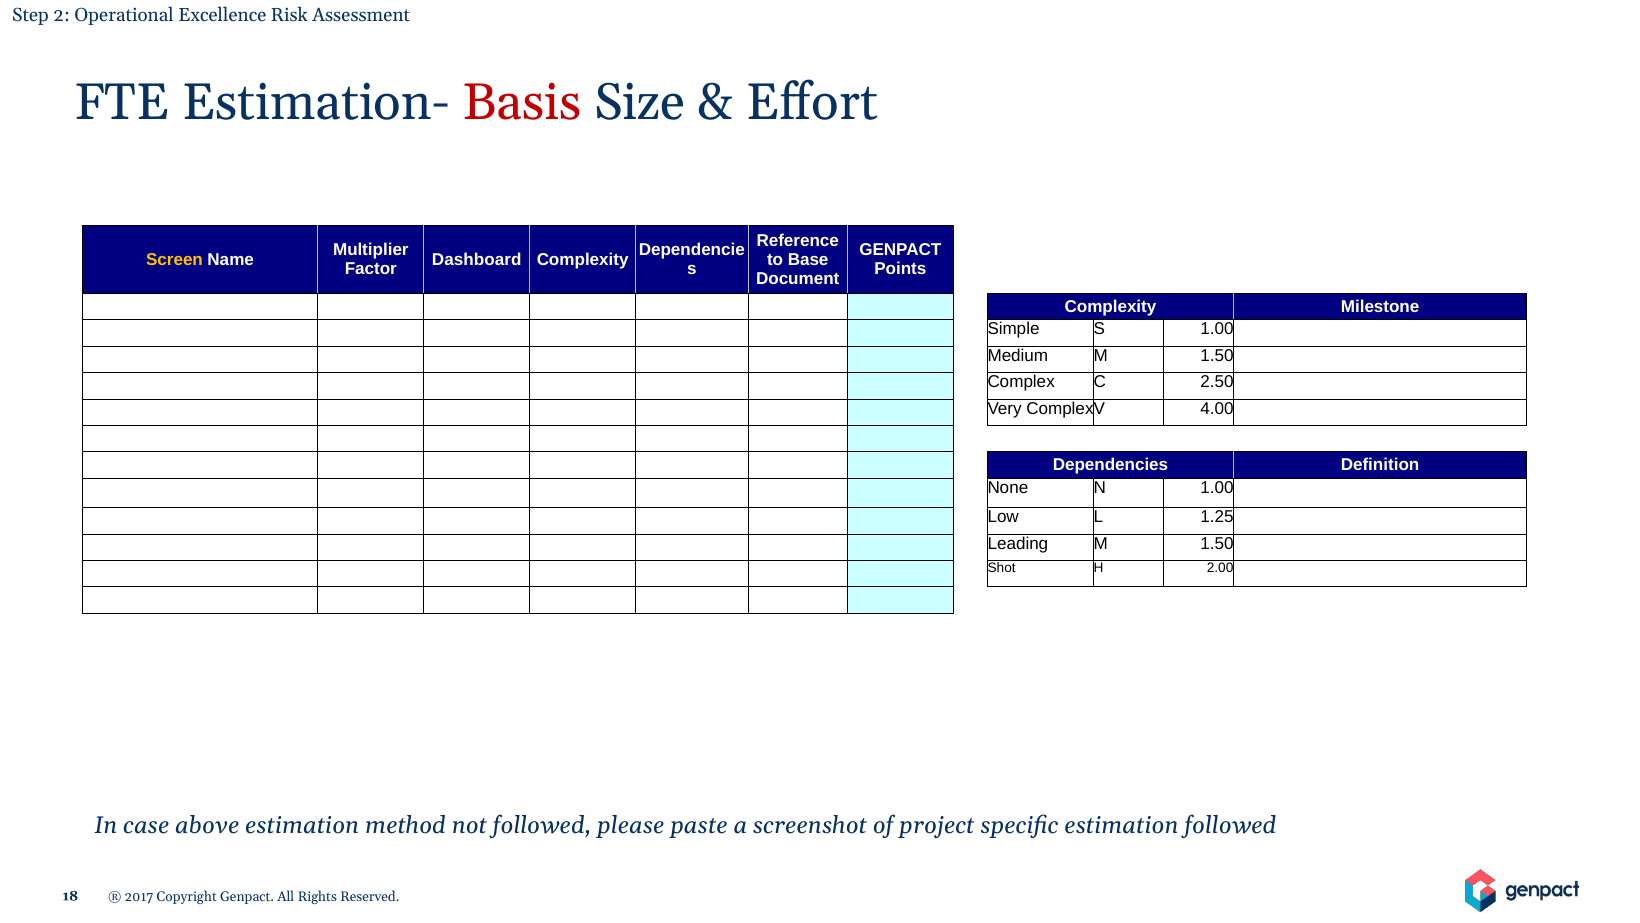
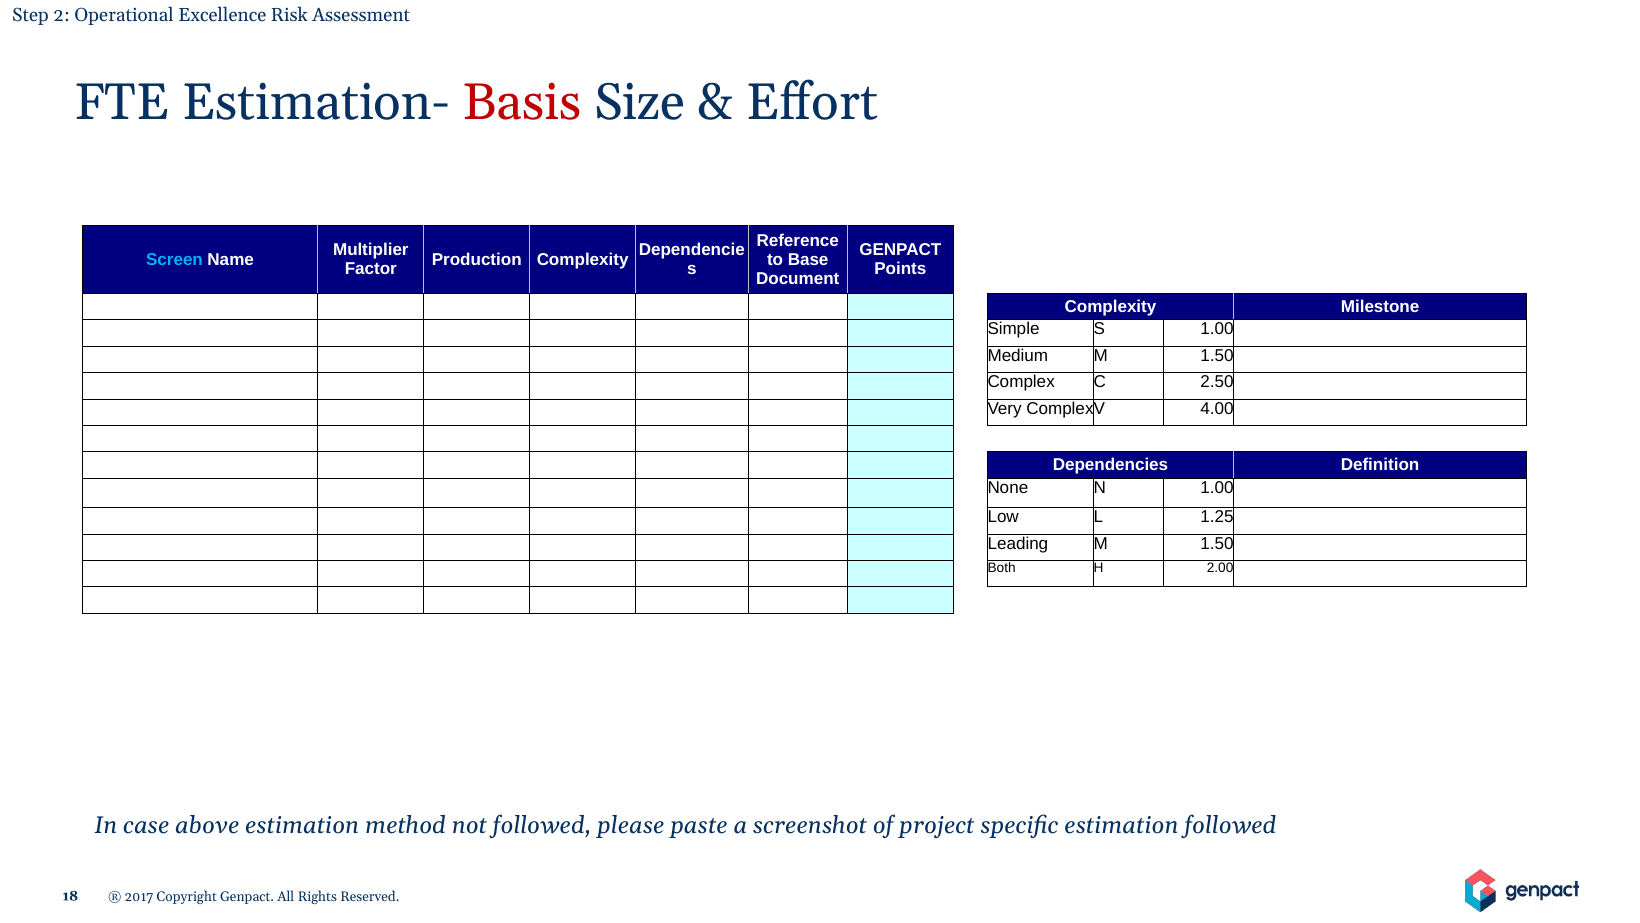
Screen colour: yellow -> light blue (175, 259)
Dashboard: Dashboard -> Production (477, 259)
Shot: Shot -> Both (1002, 568)
